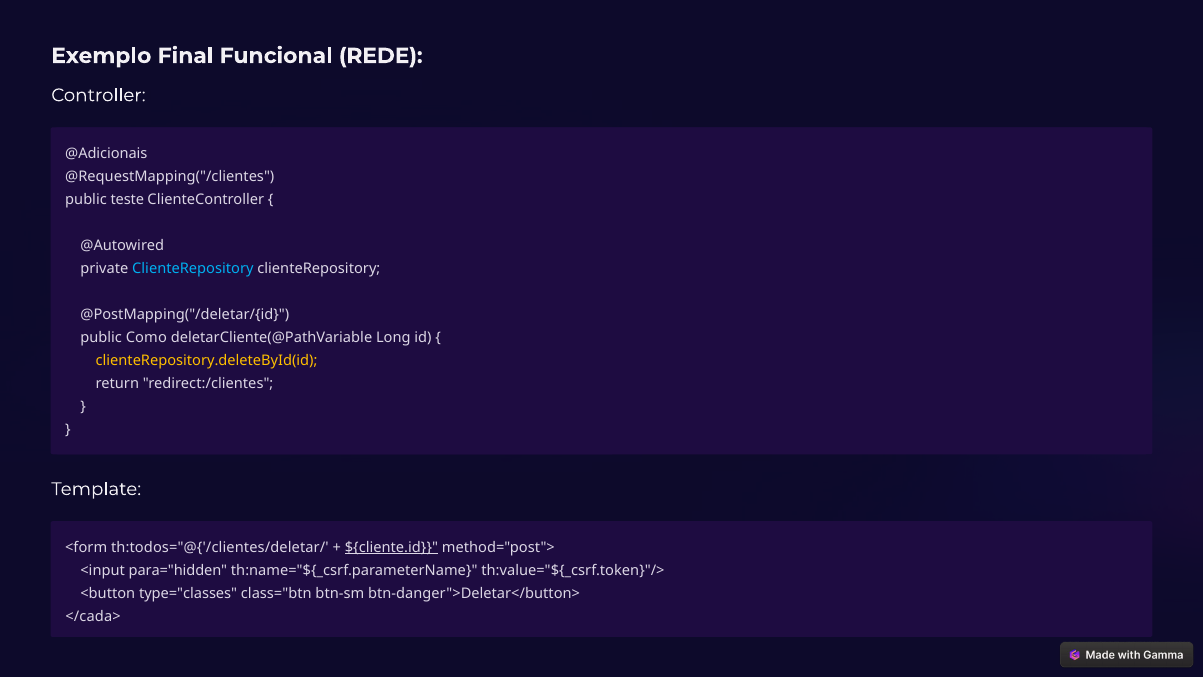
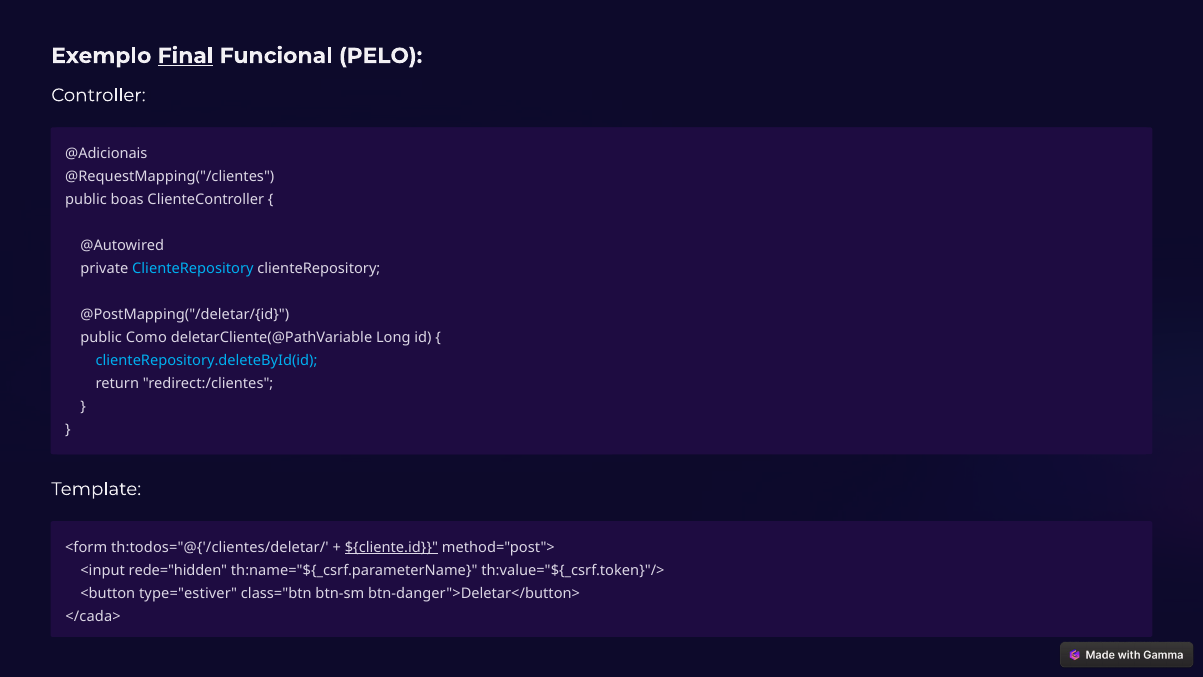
Final underline: none -> present (186, 56)
REDE: REDE -> PELO (381, 56)
teste: teste -> boas (127, 199)
clienteRepository.deleteById(id colour: yellow -> light blue (207, 360)
para="hidden: para="hidden -> rede="hidden (178, 570)
type="classes: type="classes -> type="estiver (188, 593)
